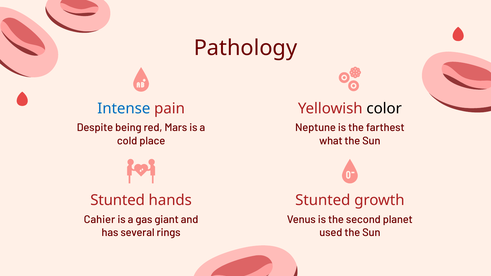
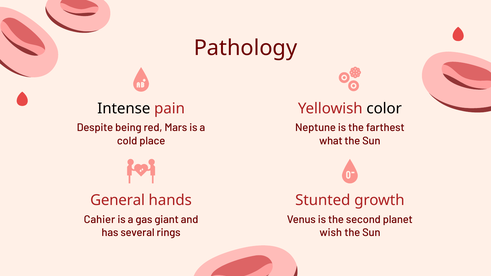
Intense colour: blue -> black (124, 109)
Stunted: Stunted -> General (118, 200)
used: used -> wish (331, 233)
